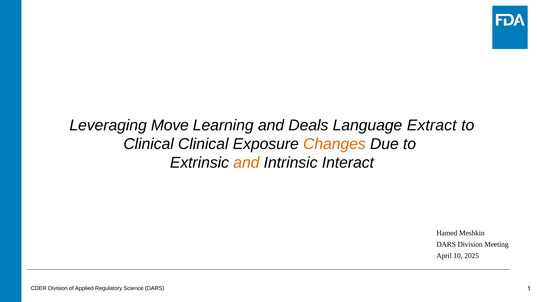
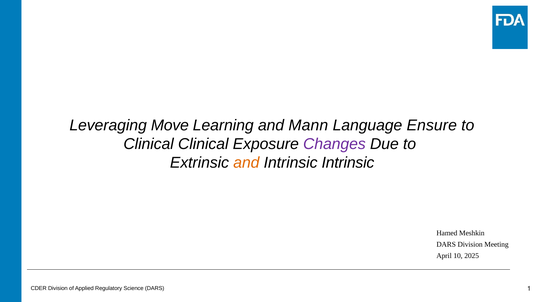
Deals: Deals -> Mann (308, 125)
Extract: Extract -> Ensure (432, 125)
Changes colour: orange -> purple (334, 144)
Intrinsic Interact: Interact -> Intrinsic (348, 163)
